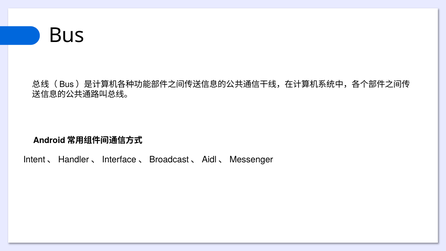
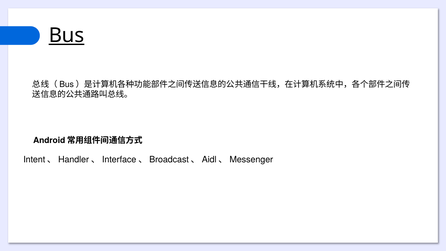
Bus underline: none -> present (67, 35)
